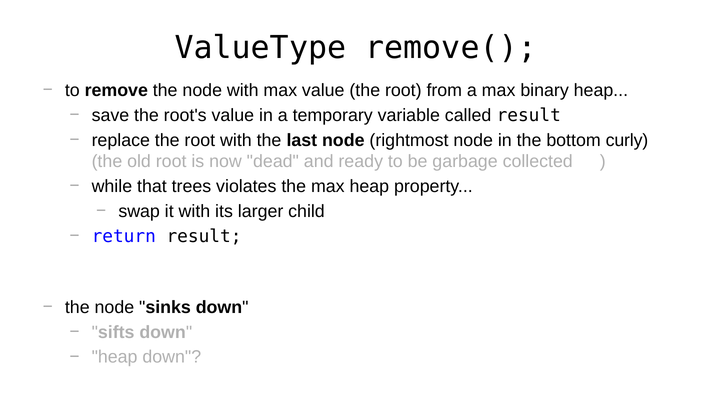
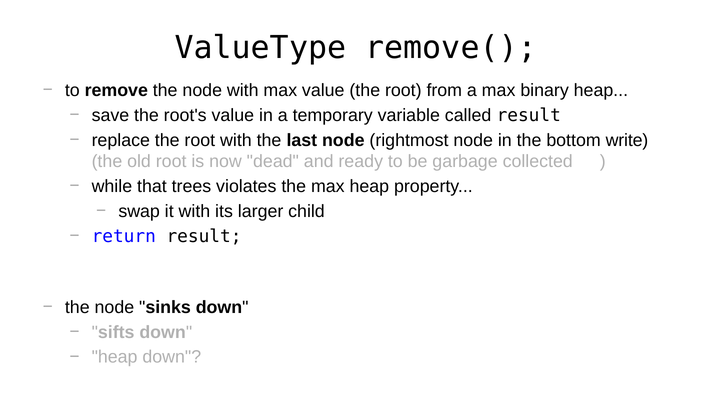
curly: curly -> write (627, 140)
